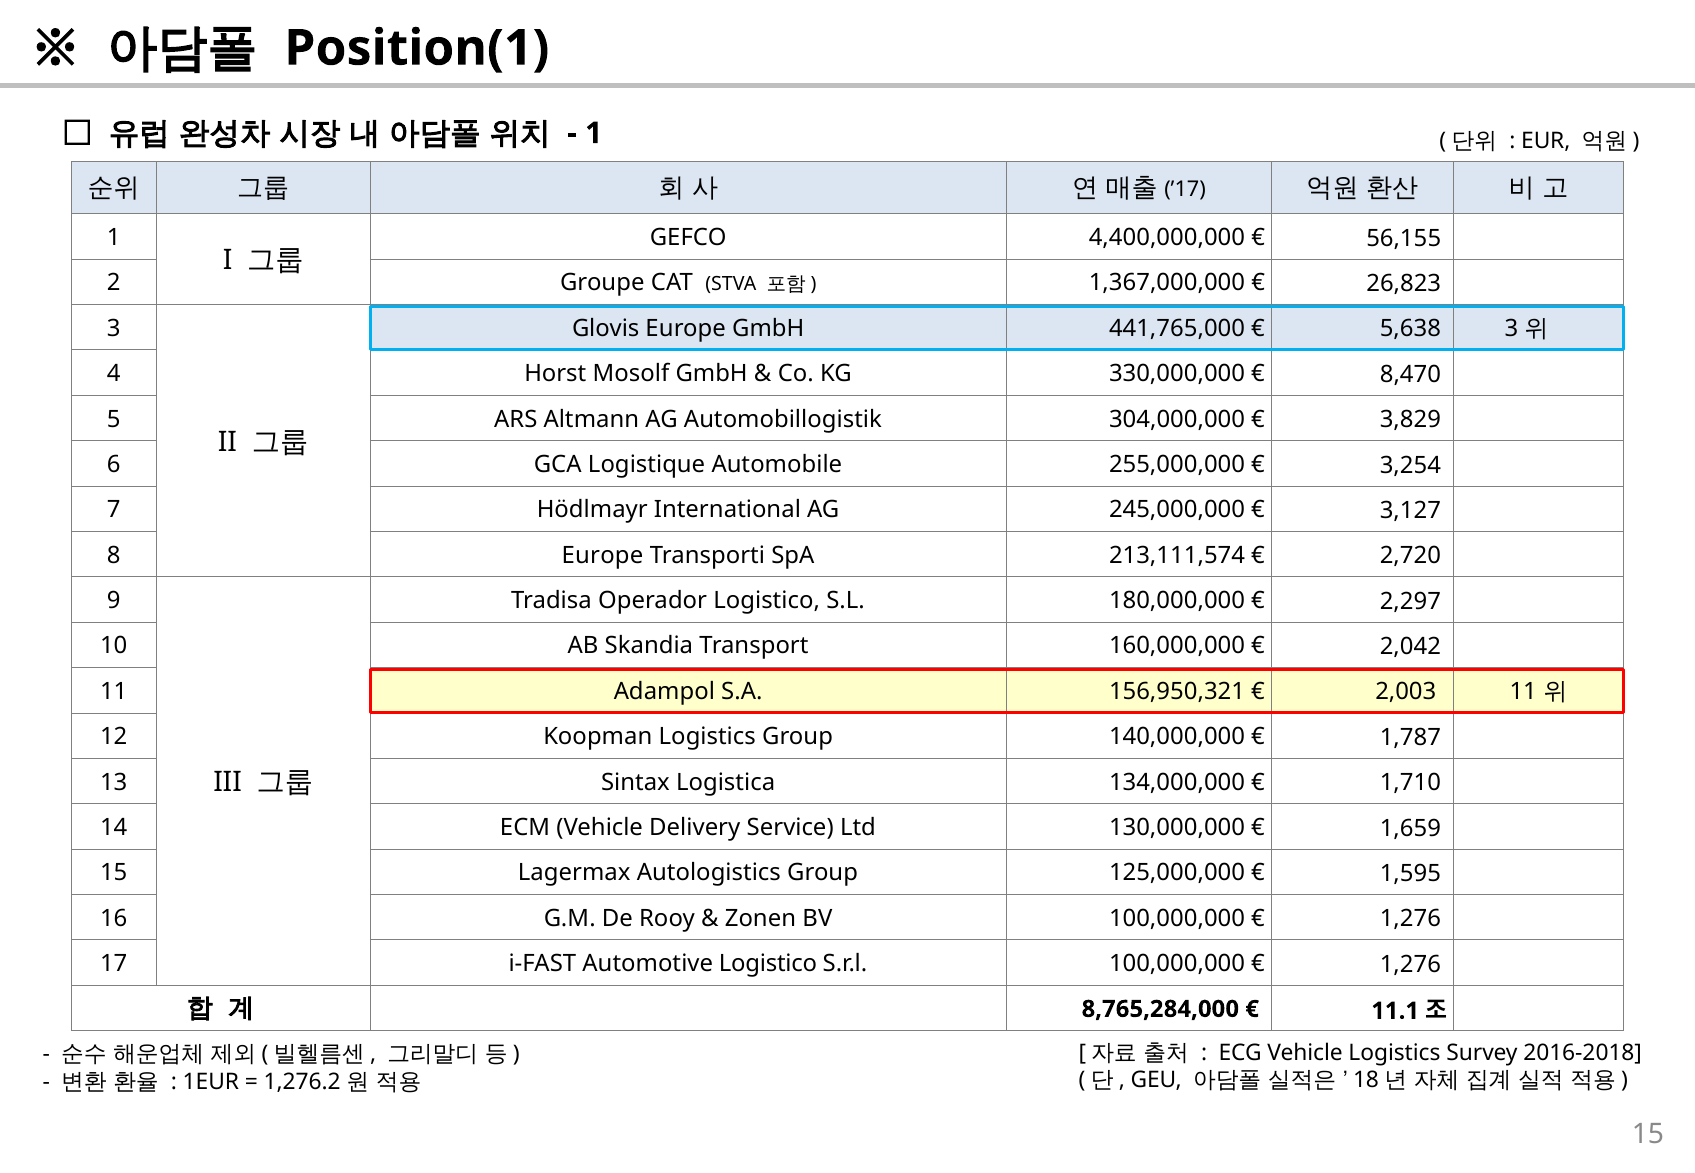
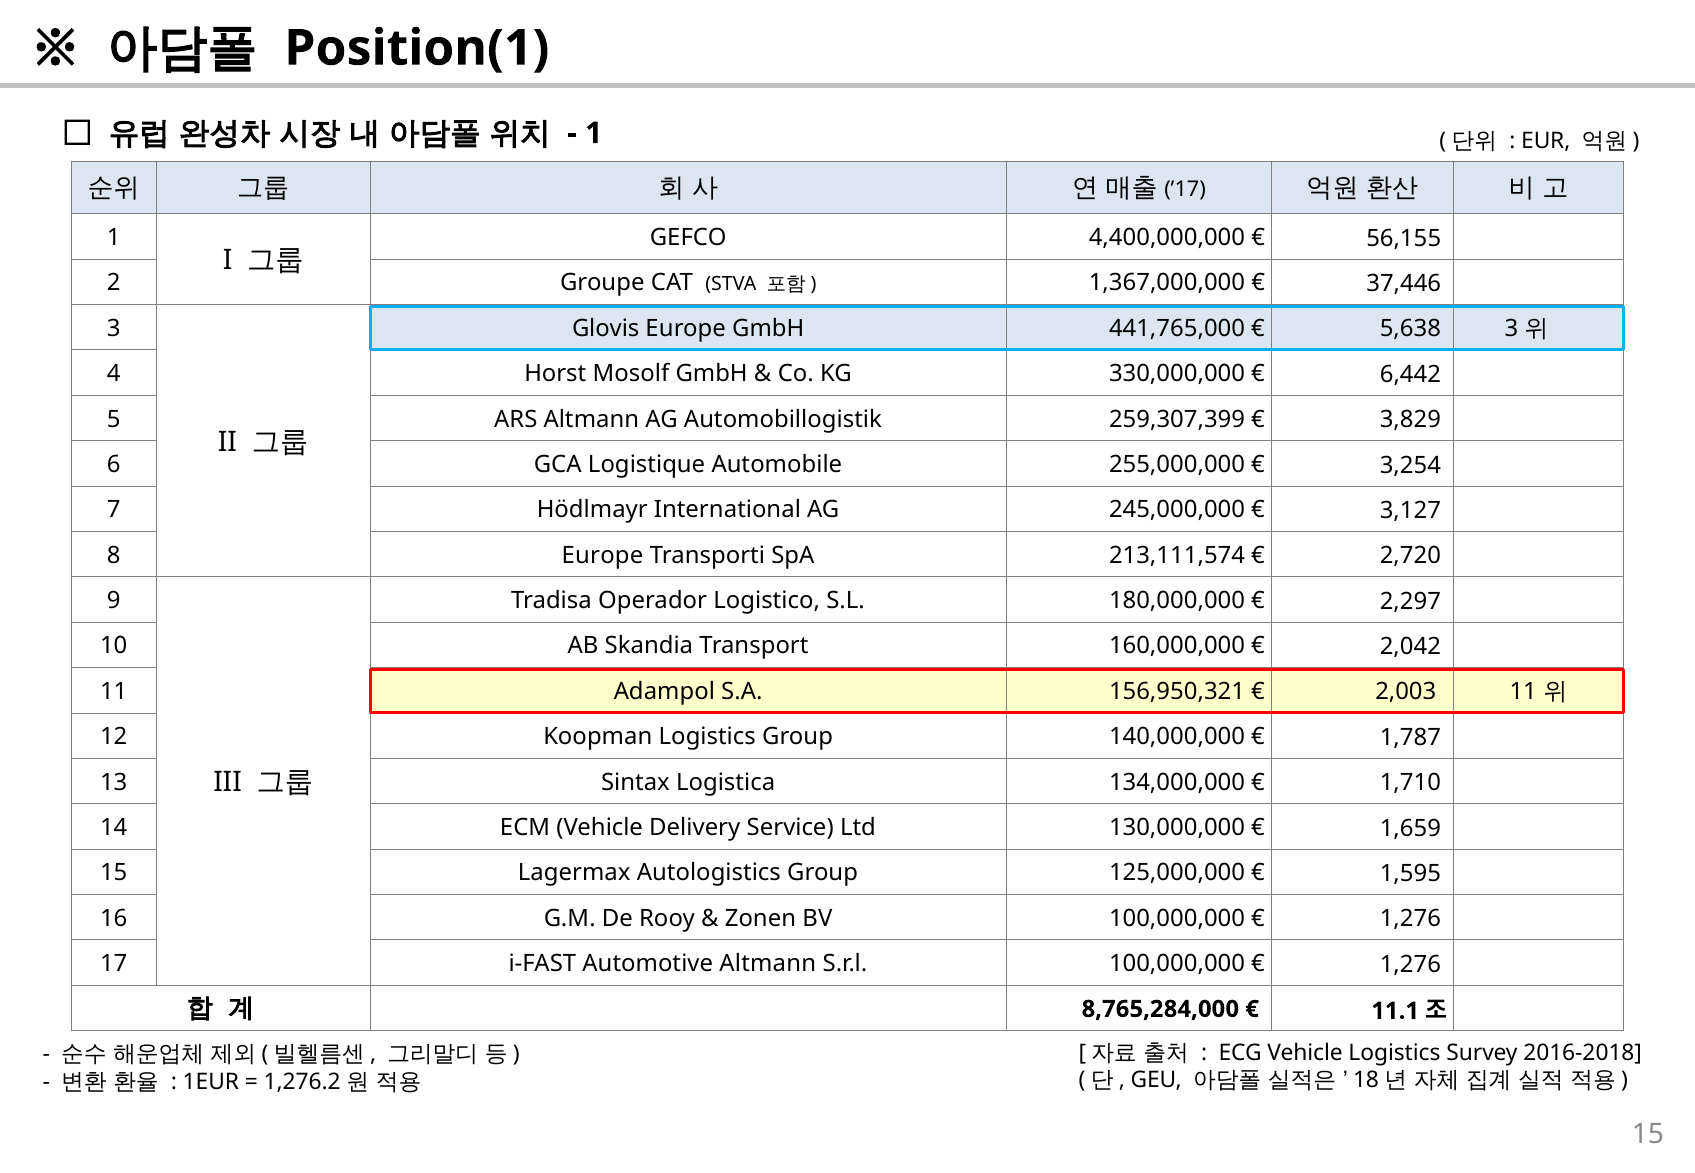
26,823: 26,823 -> 37,446 (1404, 284)
8,470: 8,470 -> 6,442 (1410, 375)
304,000,000: 304,000,000 -> 259,307,399 (1177, 419)
Automotive Logistico: Logistico -> Altmann (768, 964)
